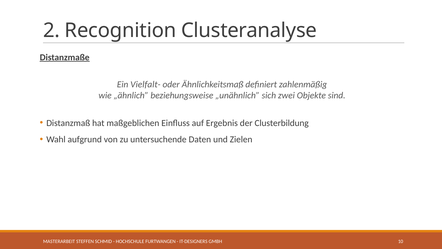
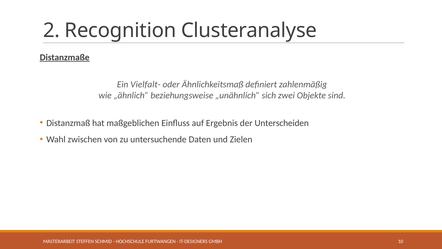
Clusterbildung: Clusterbildung -> Unterscheiden (282, 123)
aufgrund: aufgrund -> zwischen (85, 139)
